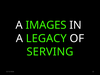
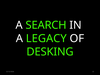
IMAGES: IMAGES -> SEARCH (46, 25)
SERVING: SERVING -> DESKING (50, 52)
